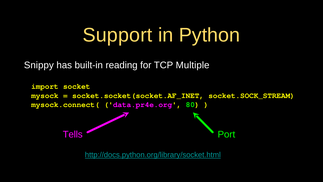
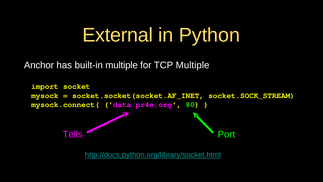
Support: Support -> External (118, 35)
Snippy: Snippy -> Anchor (39, 65)
built-in reading: reading -> multiple (122, 65)
